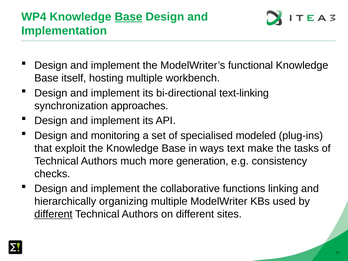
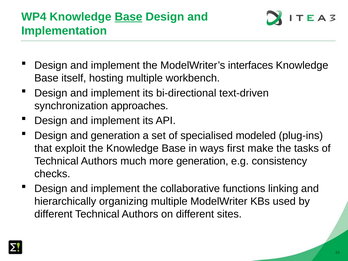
functional: functional -> interfaces (251, 65)
text-linking: text-linking -> text-driven (244, 93)
and monitoring: monitoring -> generation (115, 136)
text: text -> first (236, 148)
different underline: present -> none (53, 214)
